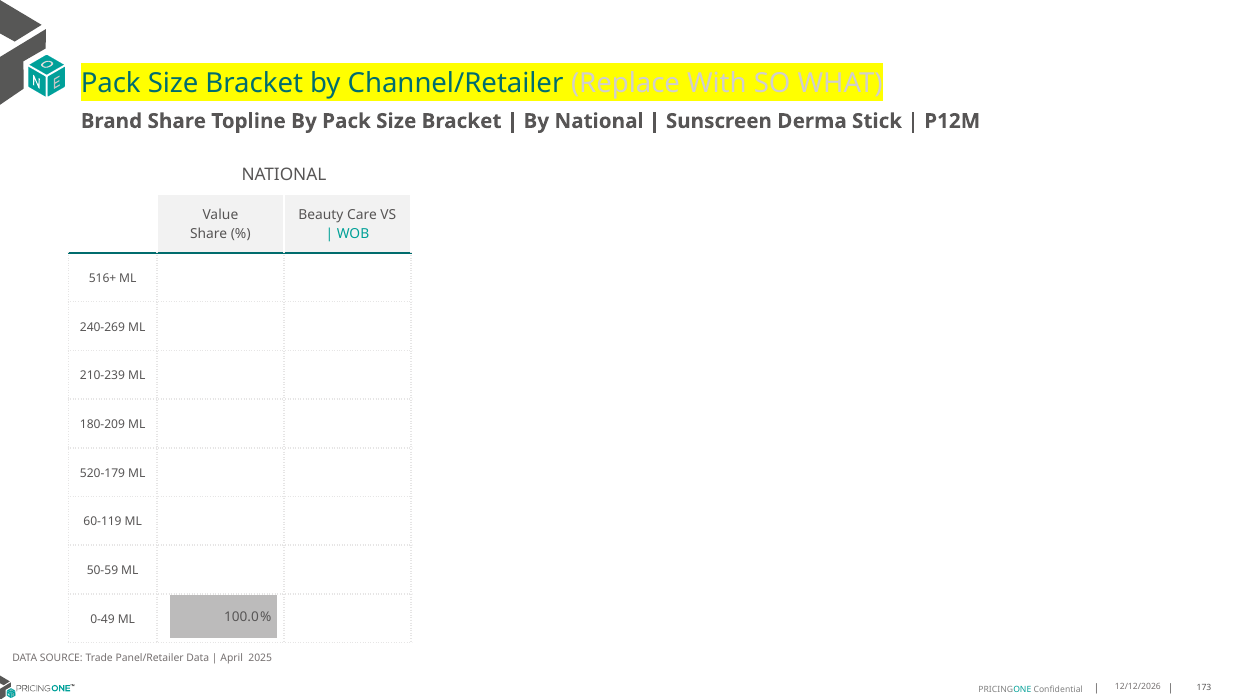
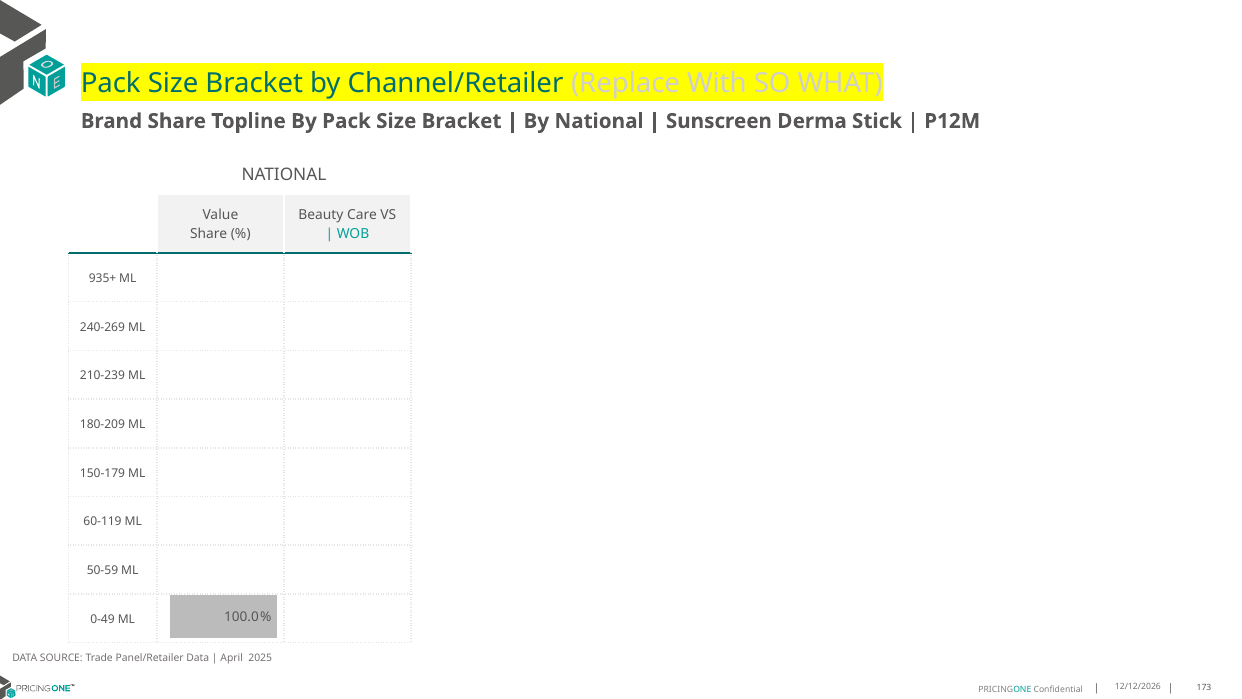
516+: 516+ -> 935+ (103, 278)
520-179: 520-179 -> 150-179 (103, 473)
